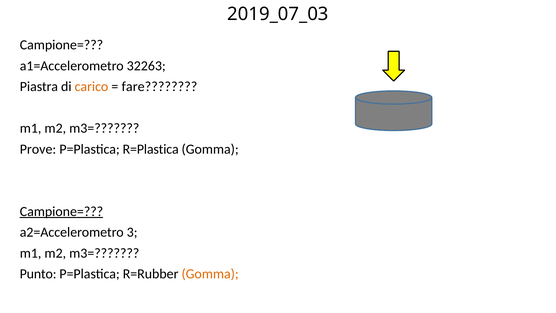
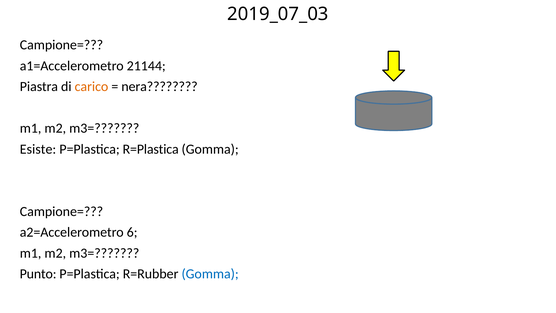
32263: 32263 -> 21144 (146, 66)
fare: fare -> nera (160, 87)
Prove: Prove -> Esiste (38, 149)
Campione= underline: present -> none (61, 211)
3: 3 -> 6 (132, 232)
Gomma colour: orange -> blue (210, 274)
